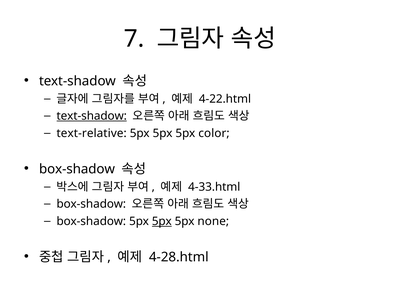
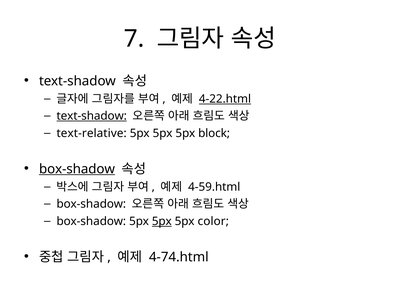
4-22.html underline: none -> present (225, 99)
color: color -> block (214, 133)
box-shadow underline: none -> present (77, 169)
4-33.html: 4-33.html -> 4-59.html (214, 187)
none: none -> color (213, 221)
4-28.html: 4-28.html -> 4-74.html (179, 257)
